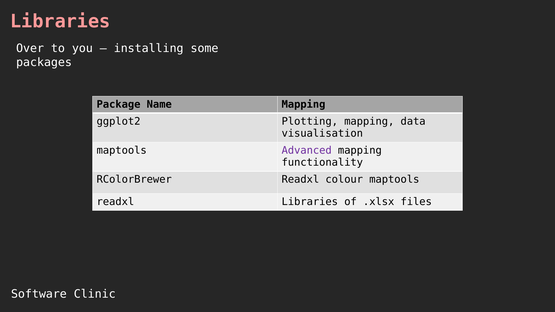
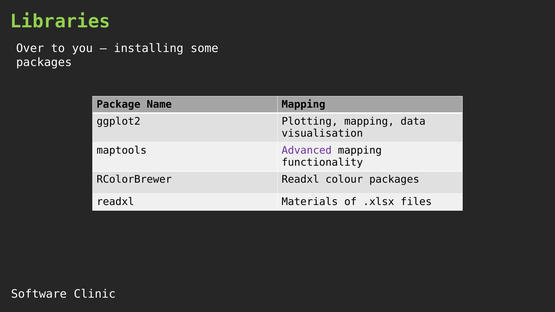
Libraries colour: pink -> light green (60, 21)
colour maptools: maptools -> packages (394, 180)
readxl Libraries: Libraries -> Materials (310, 202)
